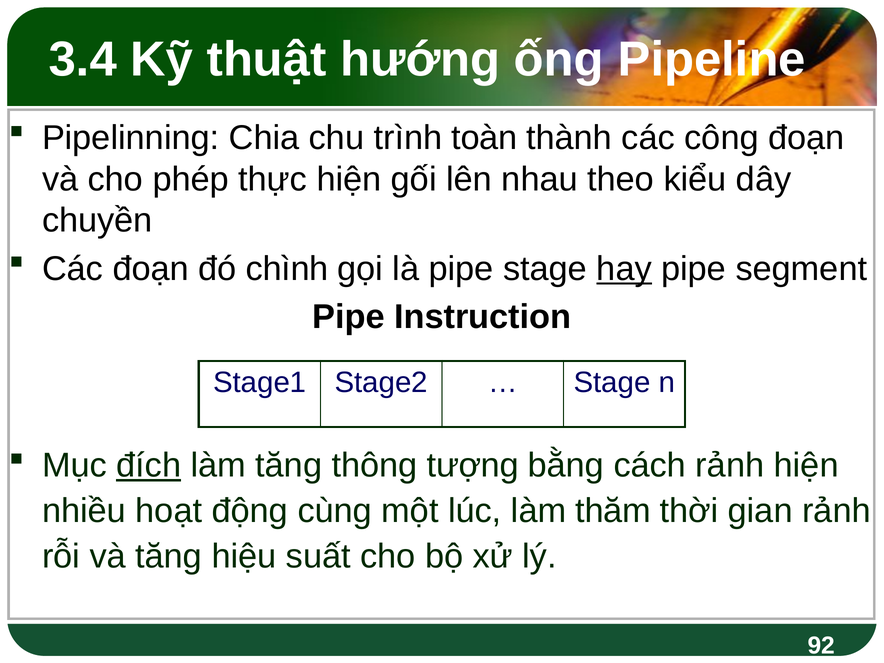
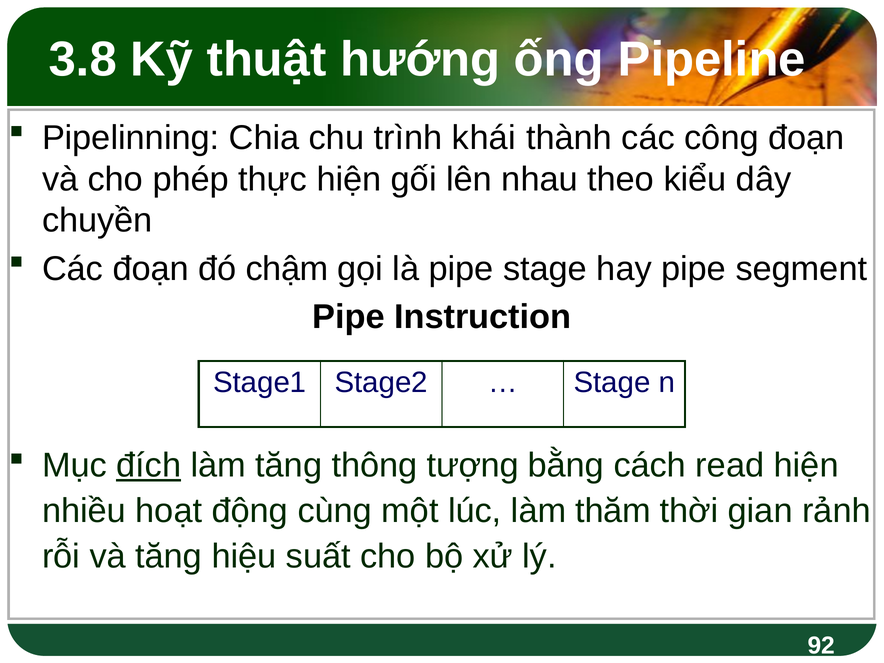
3.4: 3.4 -> 3.8 (83, 59)
toàn: toàn -> khái (484, 138)
chình: chình -> chậm (287, 269)
hay underline: present -> none (624, 269)
cách rảnh: rảnh -> read (730, 465)
